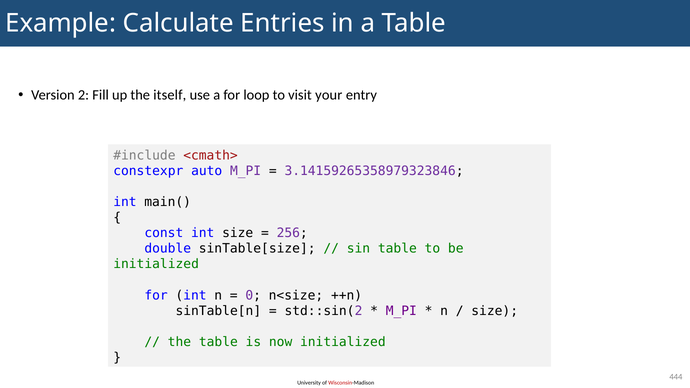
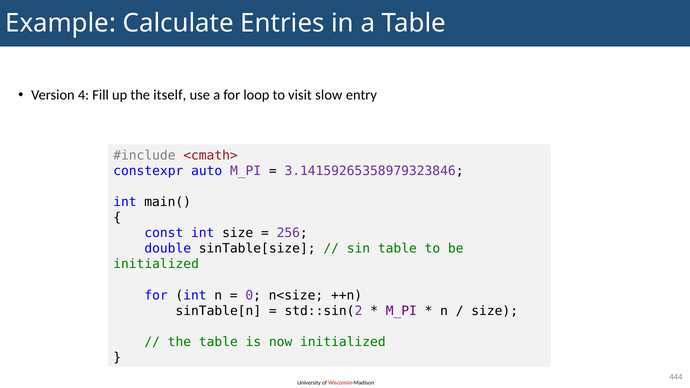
2: 2 -> 4 (84, 95)
your: your -> slow (329, 95)
